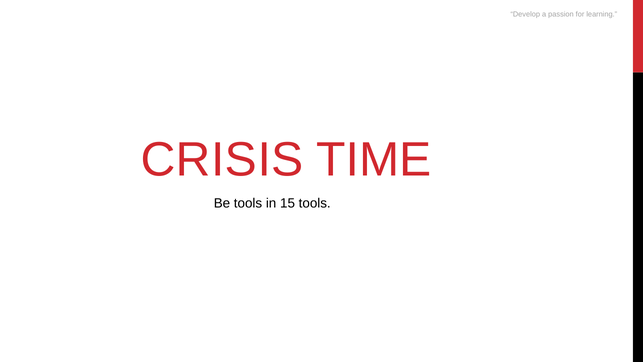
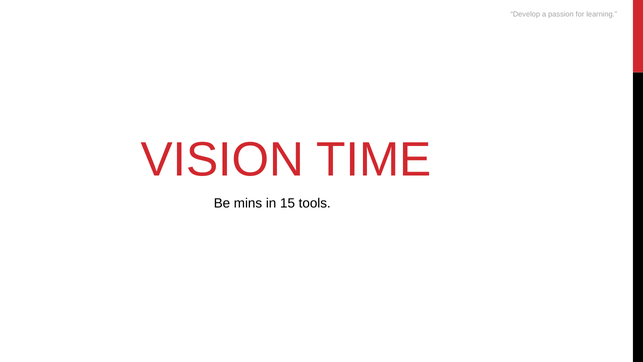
CRISIS: CRISIS -> VISION (222, 160)
Be tools: tools -> mins (248, 203)
